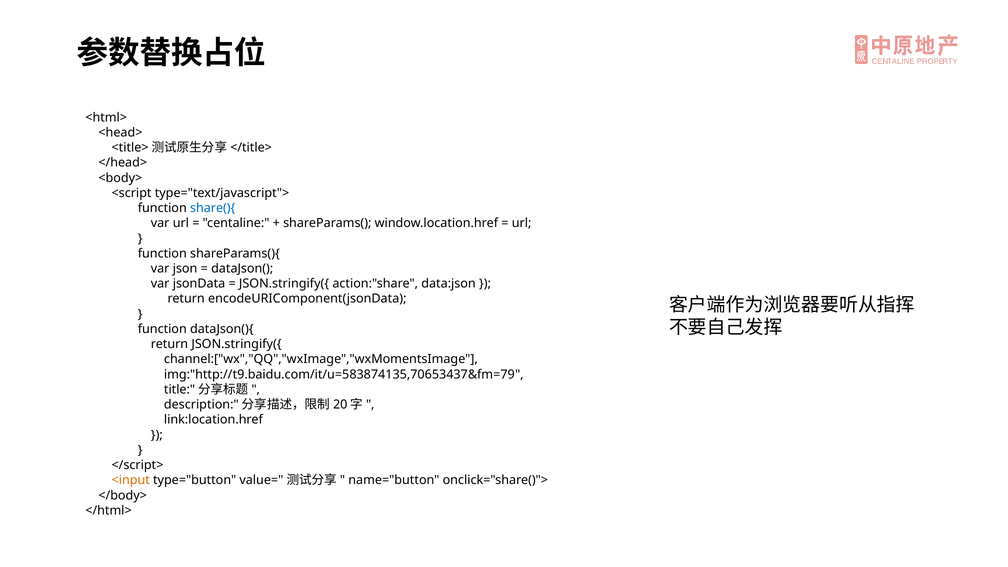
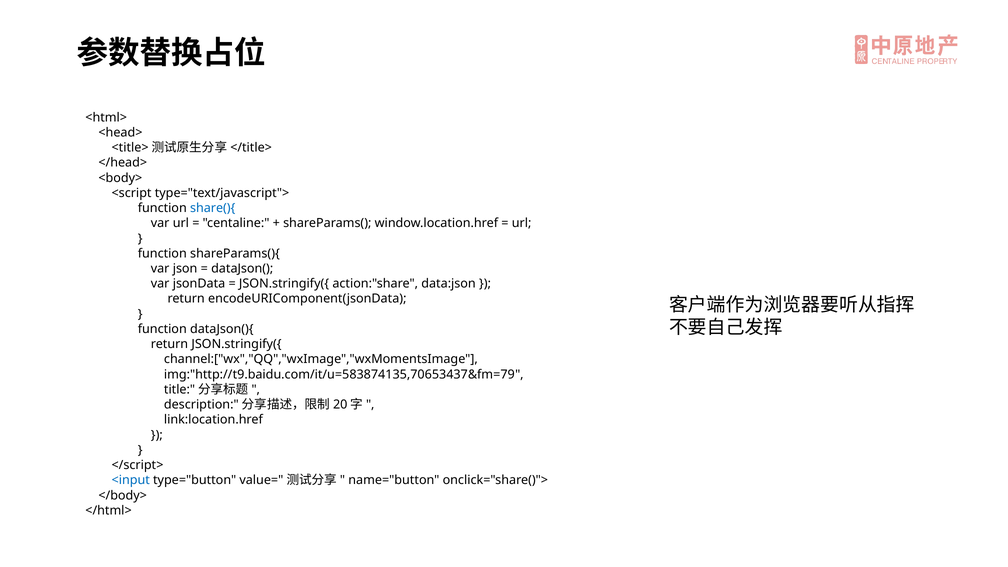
<input colour: orange -> blue (131, 480)
